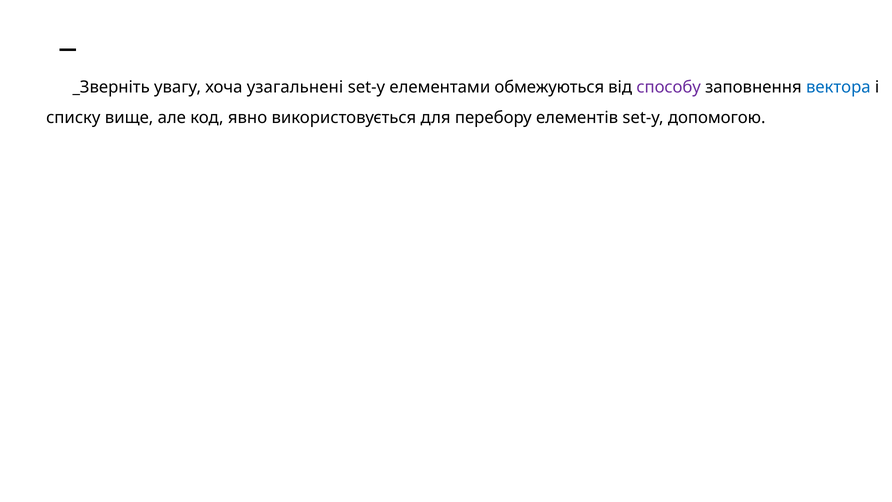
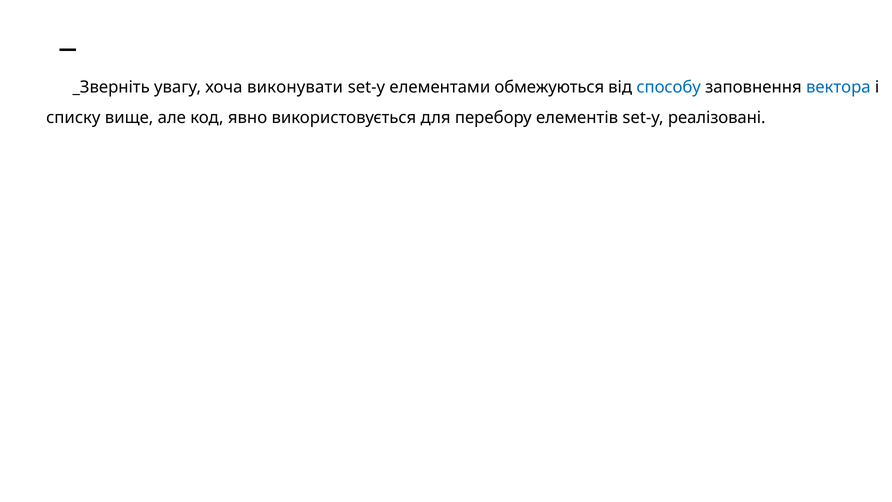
узагальнені: узагальнені -> виконувати (295, 87)
способу colour: purple -> blue (669, 87)
допомогою: допомогою -> реалізовані (717, 117)
